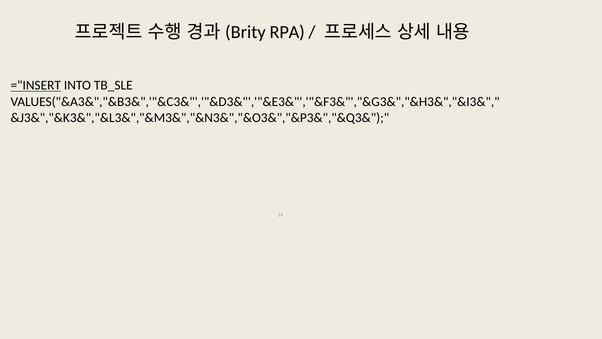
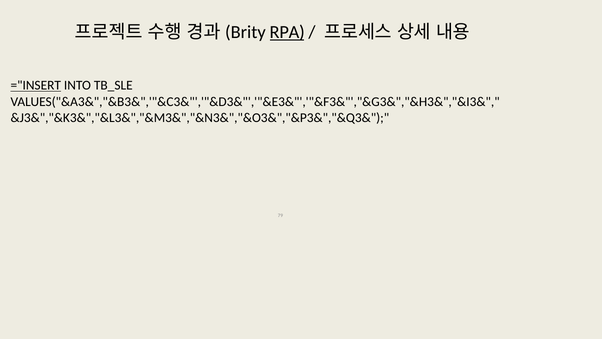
RPA underline: none -> present (287, 32)
